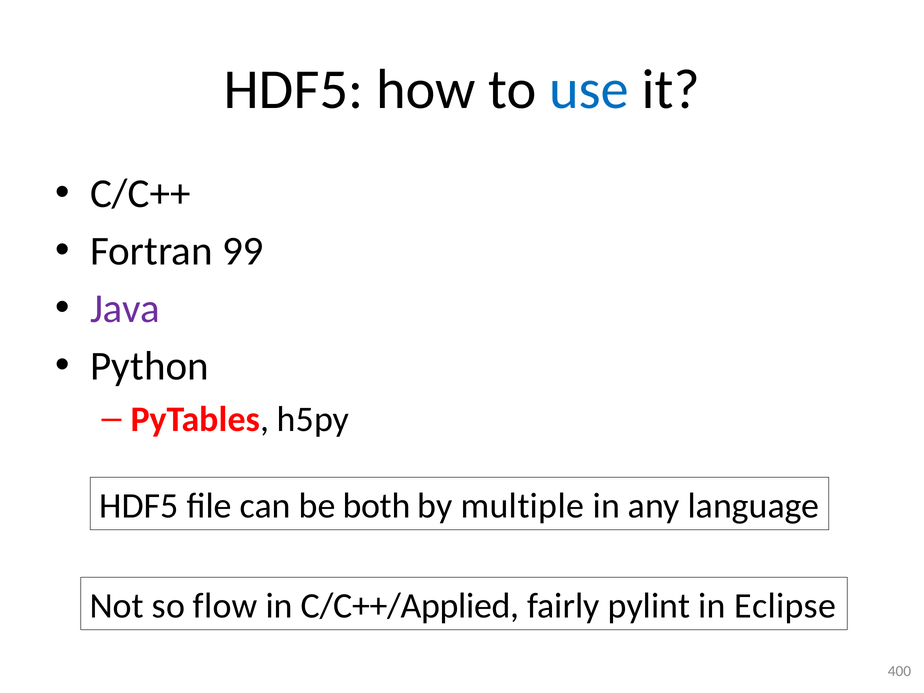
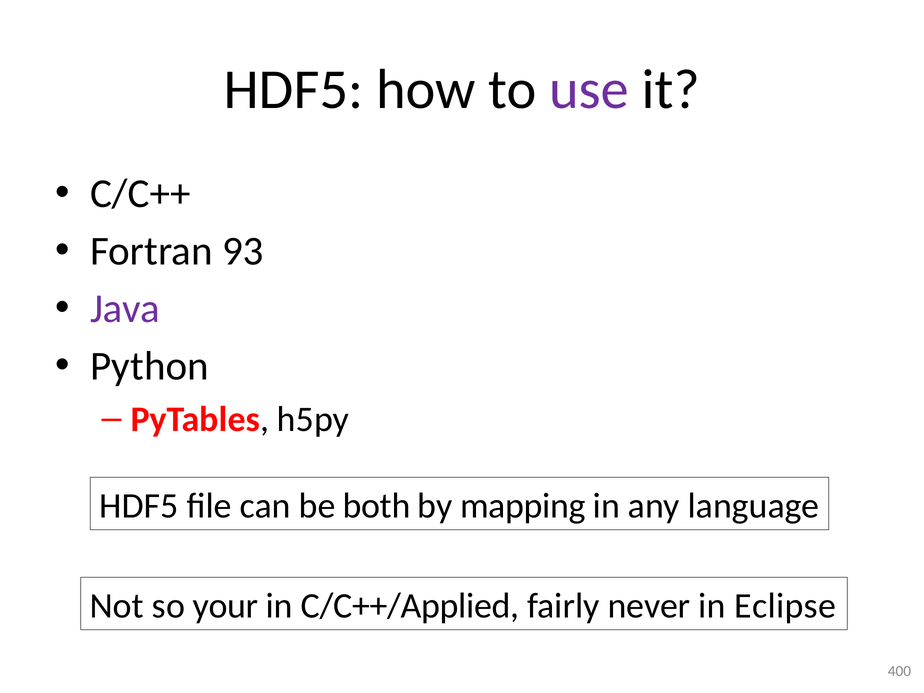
use colour: blue -> purple (589, 89)
99: 99 -> 93 (243, 251)
multiple: multiple -> mapping (523, 506)
flow: flow -> your (226, 606)
pylint: pylint -> never (649, 606)
